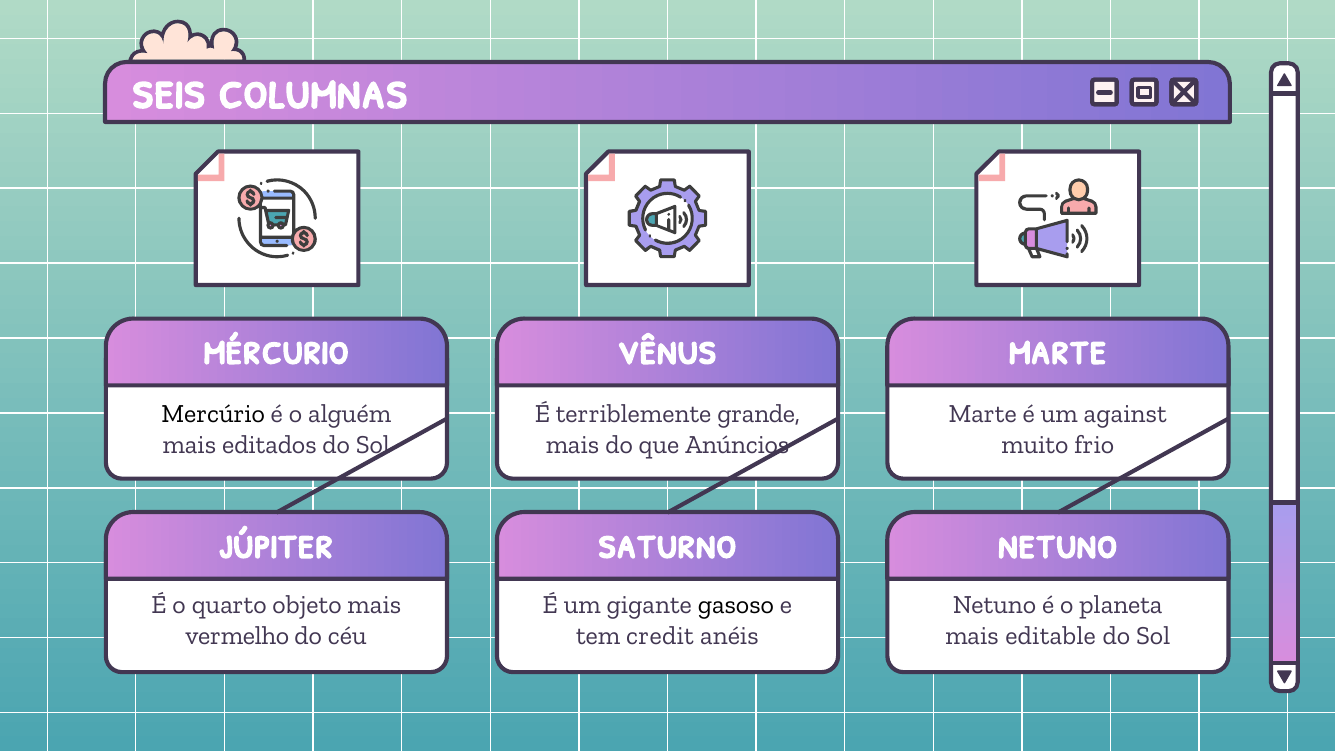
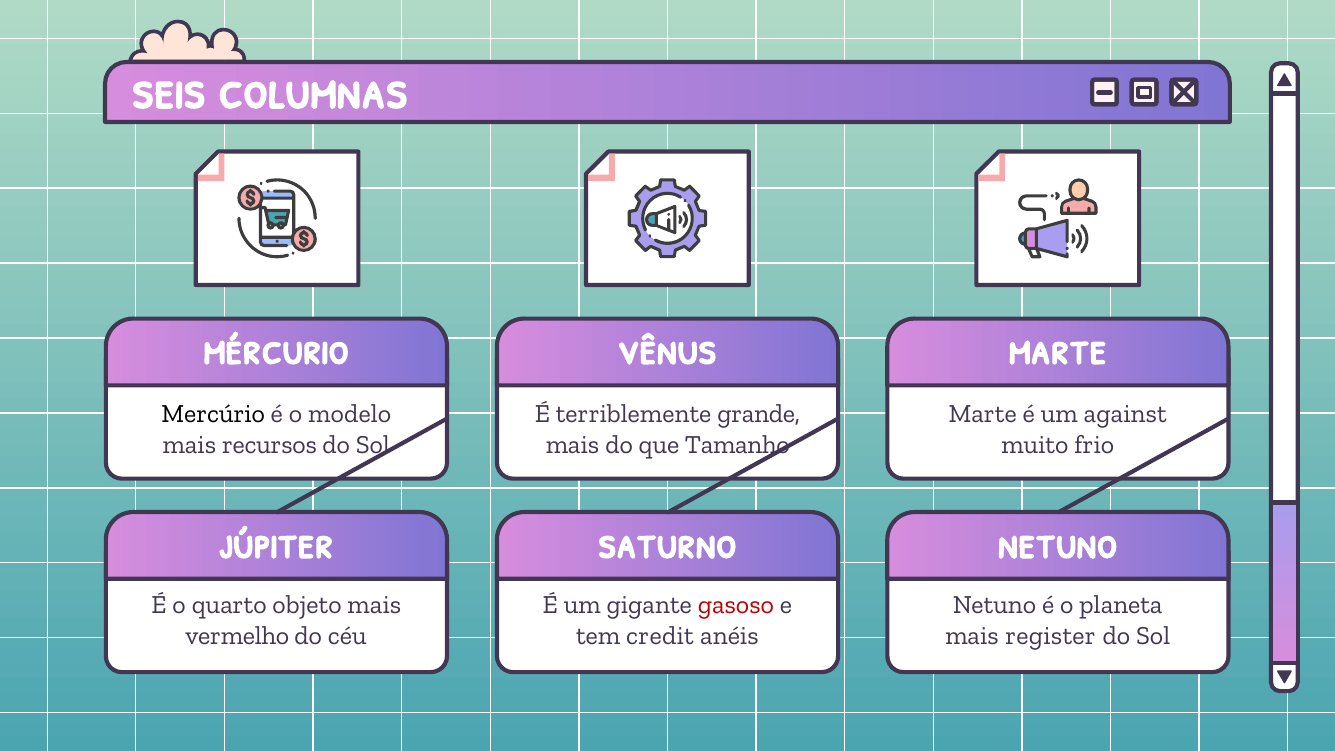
alguém: alguém -> modelo (350, 414)
editados: editados -> recursos (269, 445)
Anúncios: Anúncios -> Tamanho (737, 445)
gasoso colour: black -> red (736, 605)
editable: editable -> register (1051, 636)
